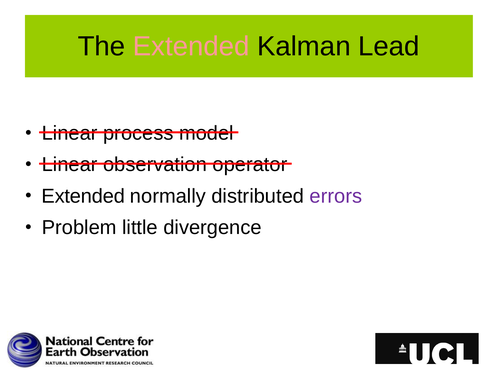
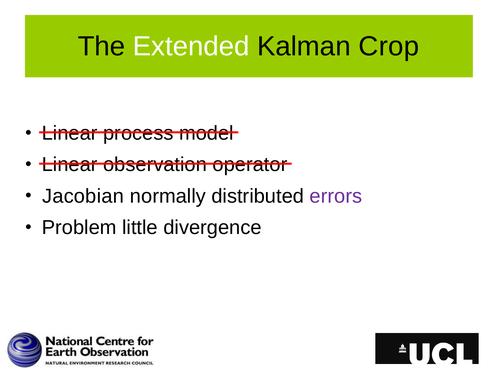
Extended colour: pink -> white (191, 46)
Lead: Lead -> Crop (389, 46)
Extended: Extended -> Jacobian (83, 196)
